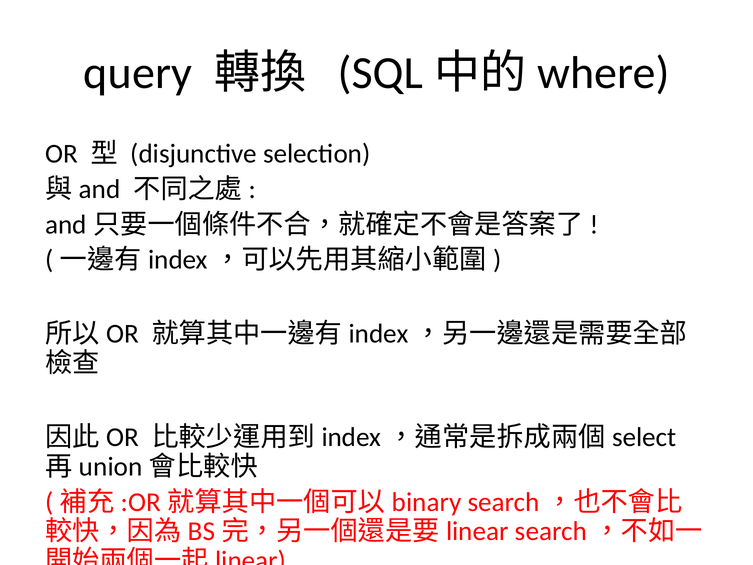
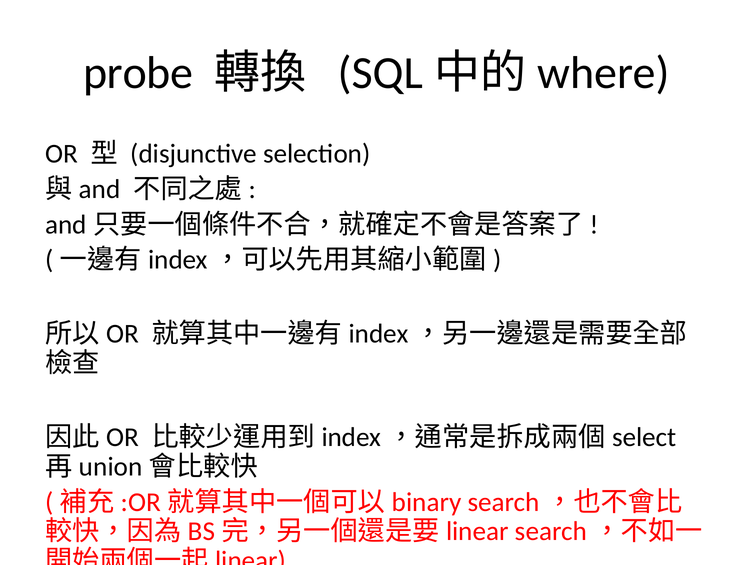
query: query -> probe (138, 73)
